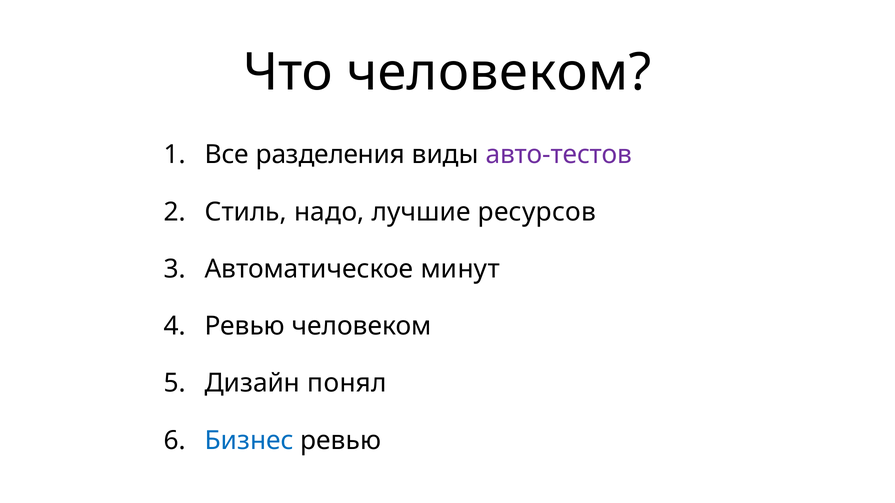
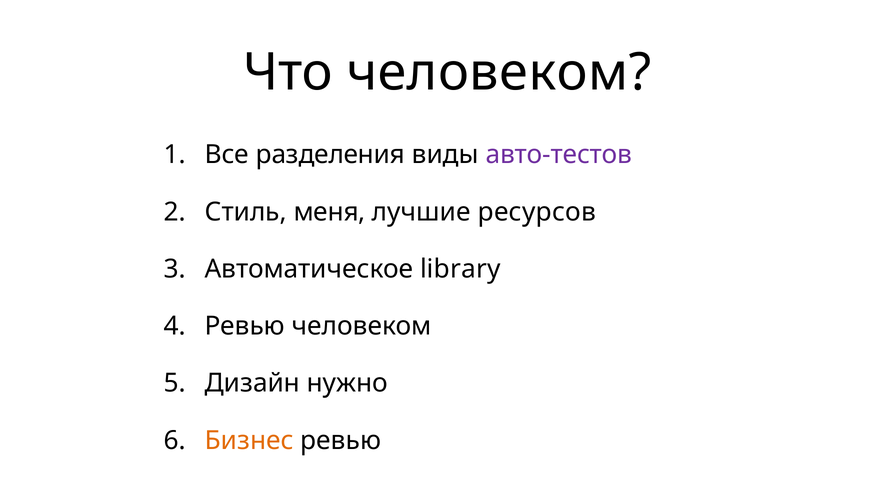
надо: надо -> меня (330, 212)
минут: минут -> library (460, 269)
понял: понял -> нужно (347, 384)
Бизнес colour: blue -> orange (249, 441)
